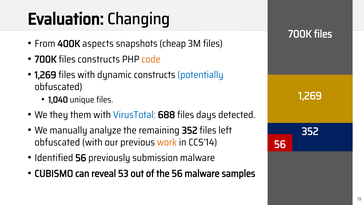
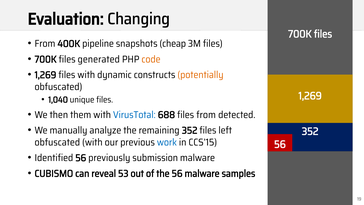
aspects: aspects -> pipeline (98, 44)
files constructs: constructs -> generated (99, 59)
potentially colour: blue -> orange (201, 75)
they: they -> then (59, 115)
files days: days -> from (206, 115)
work colour: orange -> blue (167, 142)
CCS’14: CCS’14 -> CCS’15 (203, 142)
